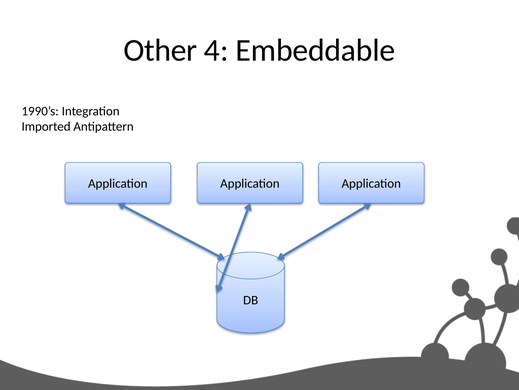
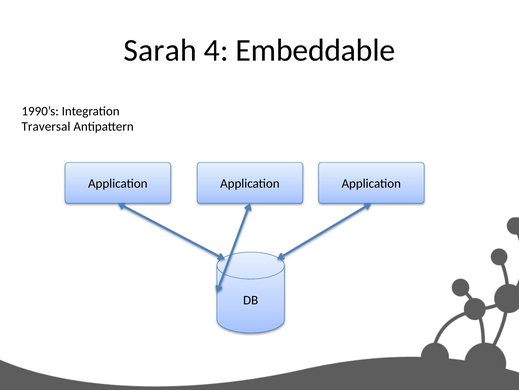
Other: Other -> Sarah (160, 50)
Imported: Imported -> Traversal (46, 126)
